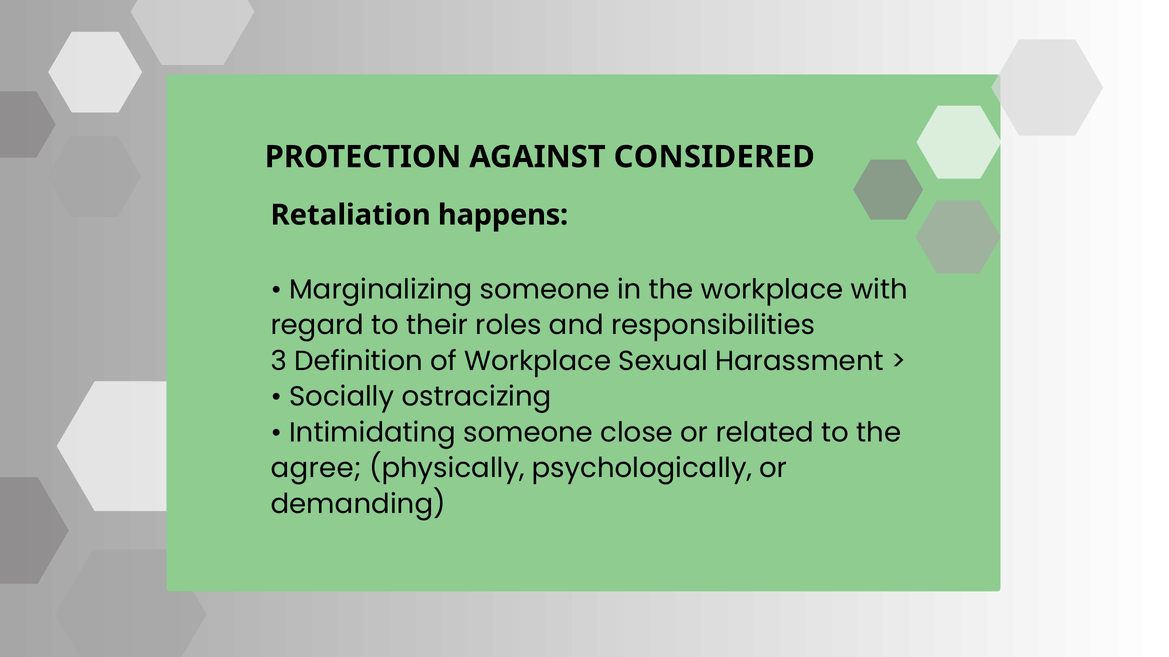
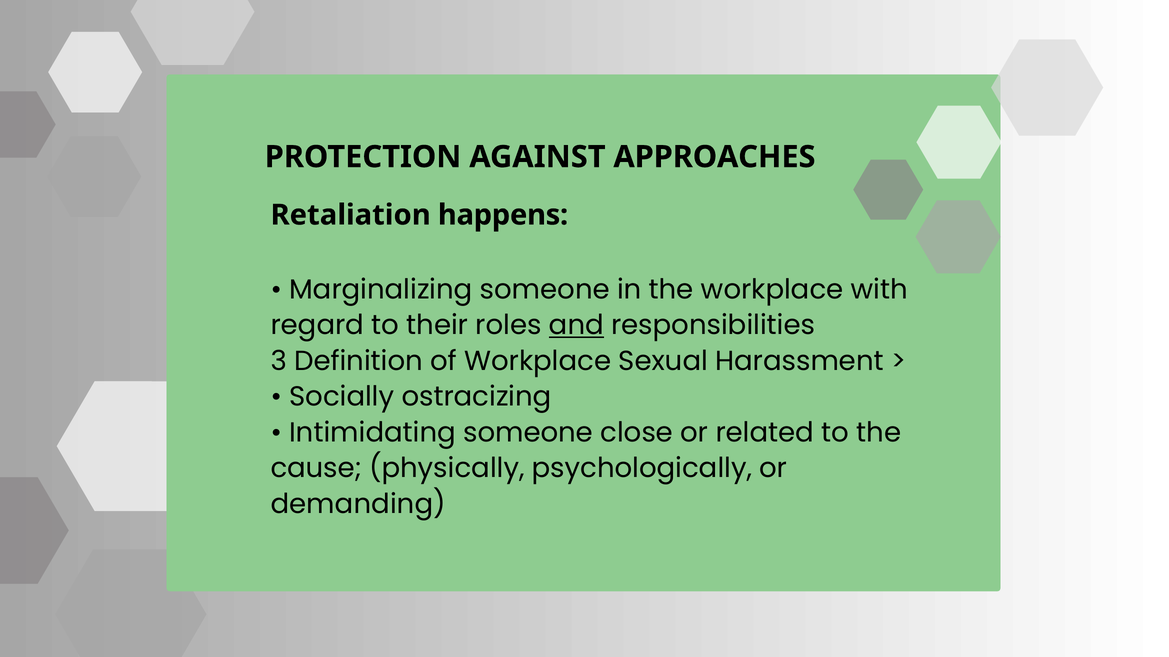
CONSIDERED: CONSIDERED -> APPROACHES (714, 157)
and underline: none -> present (576, 326)
agree: agree -> cause (316, 469)
